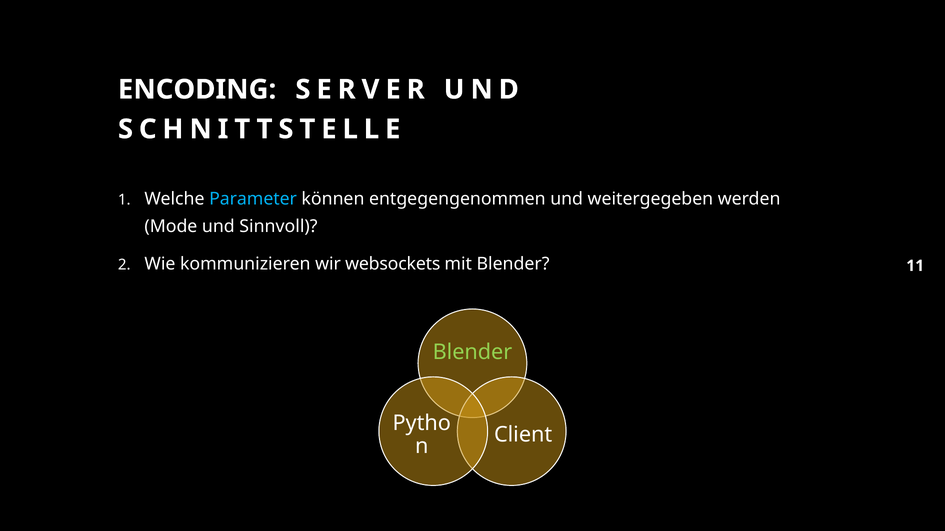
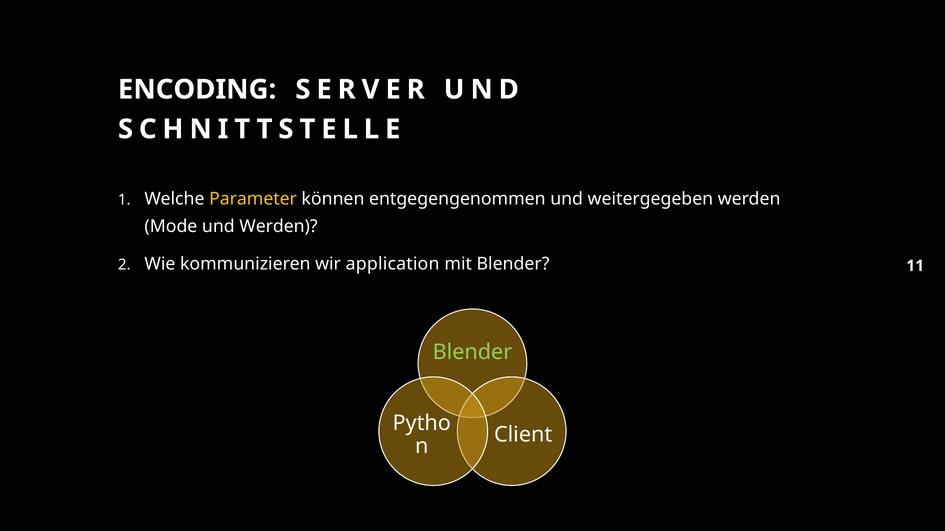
Parameter colour: light blue -> yellow (253, 199)
und Sinnvoll: Sinnvoll -> Werden (278, 227)
websockets: websockets -> application (393, 264)
